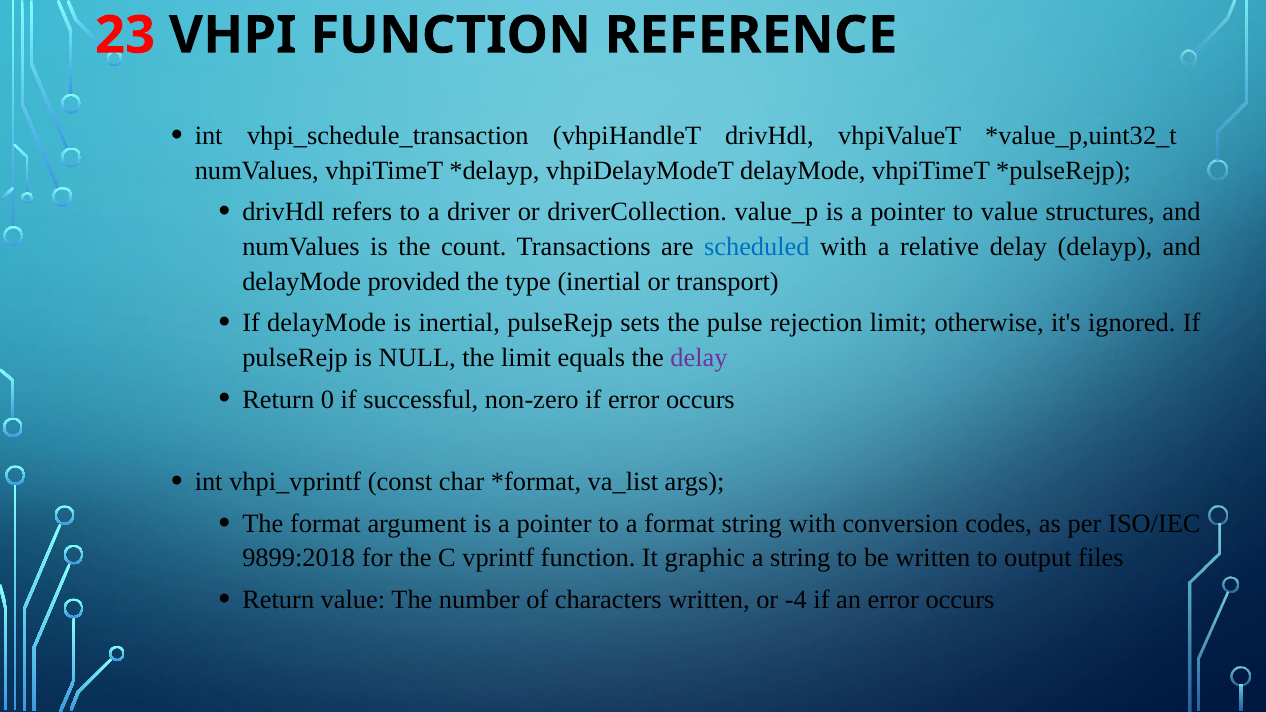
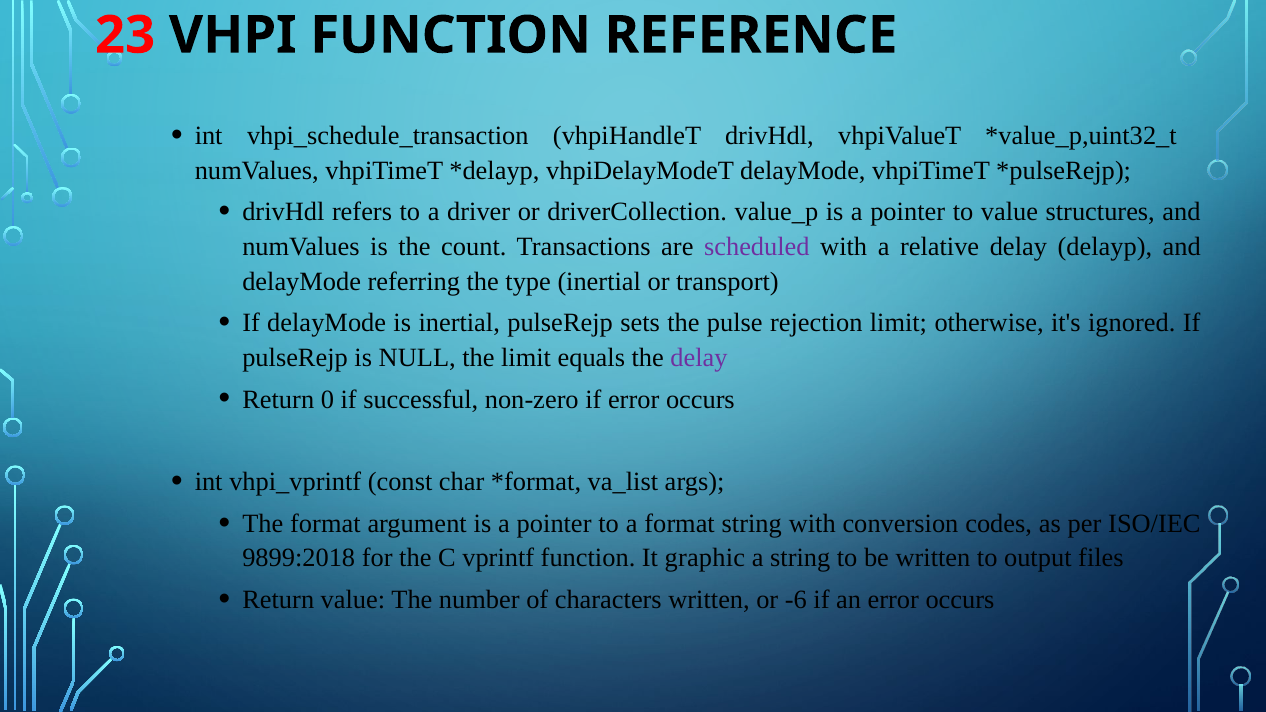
scheduled colour: blue -> purple (757, 247)
provided: provided -> referring (414, 282)
-4: -4 -> -6 (796, 600)
